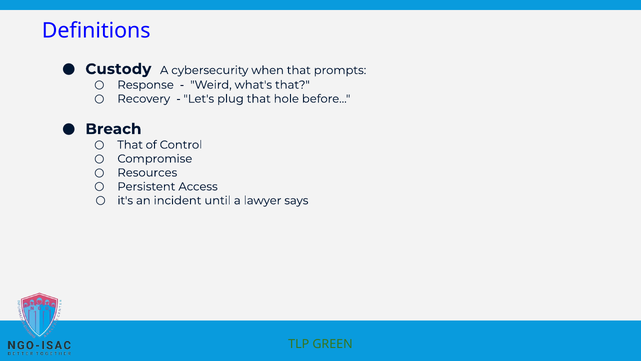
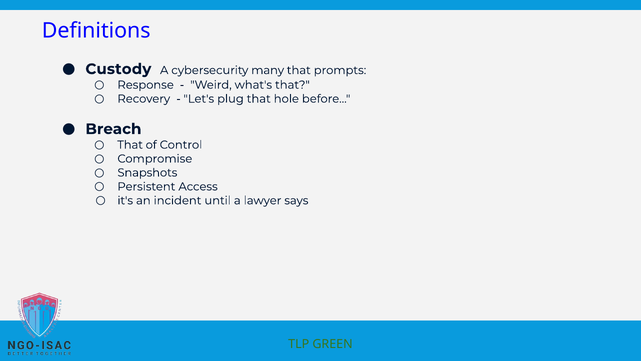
when: when -> many (268, 70)
Resources: Resources -> Snapshots (147, 172)
